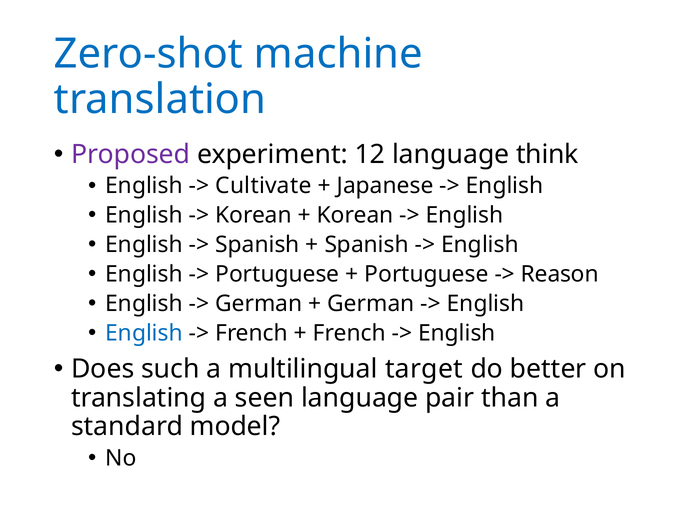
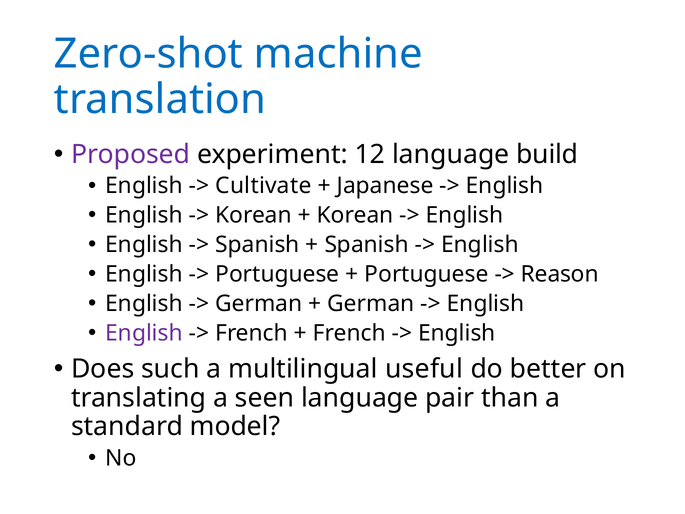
think: think -> build (547, 154)
English colour: blue -> purple (144, 333)
target: target -> useful (424, 369)
